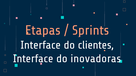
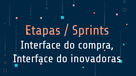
clientes: clientes -> compra (96, 45)
